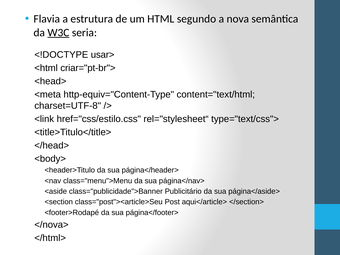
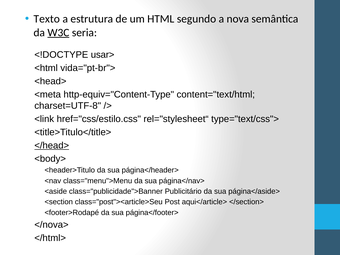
Flavia: Flavia -> Texto (47, 19)
criar="pt-br">: criar="pt-br"> -> vida="pt-br"> (88, 68)
</head> underline: none -> present (52, 145)
